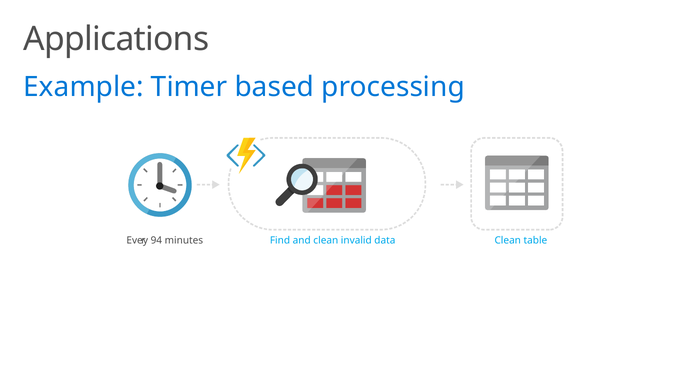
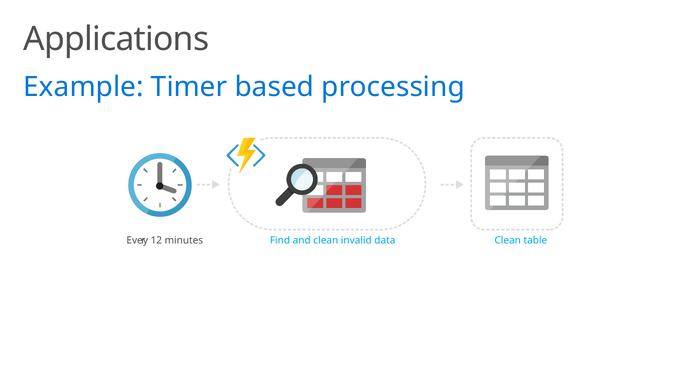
94: 94 -> 12 (156, 241)
